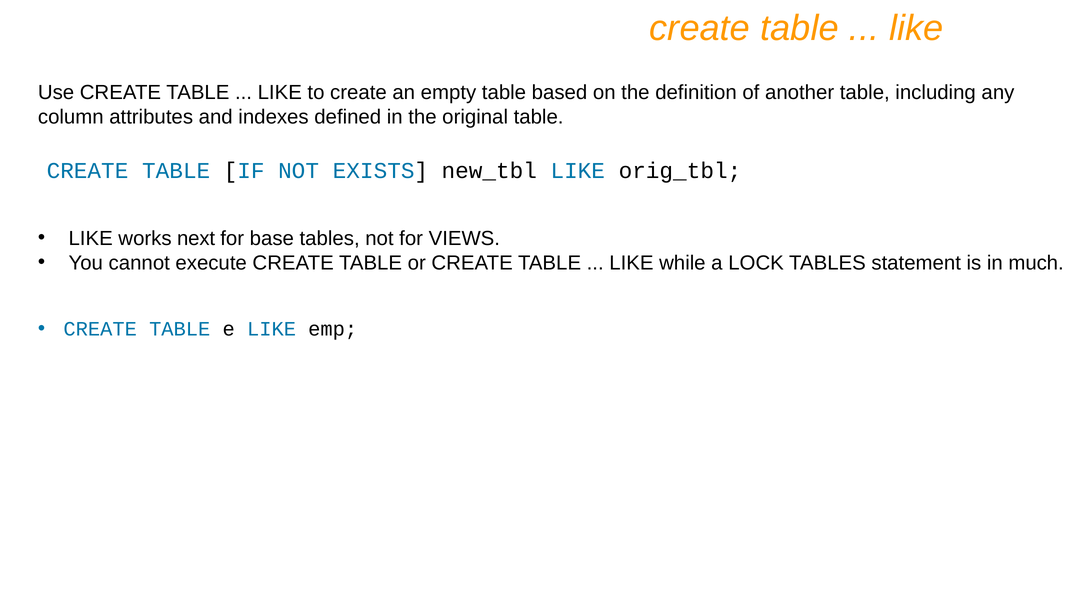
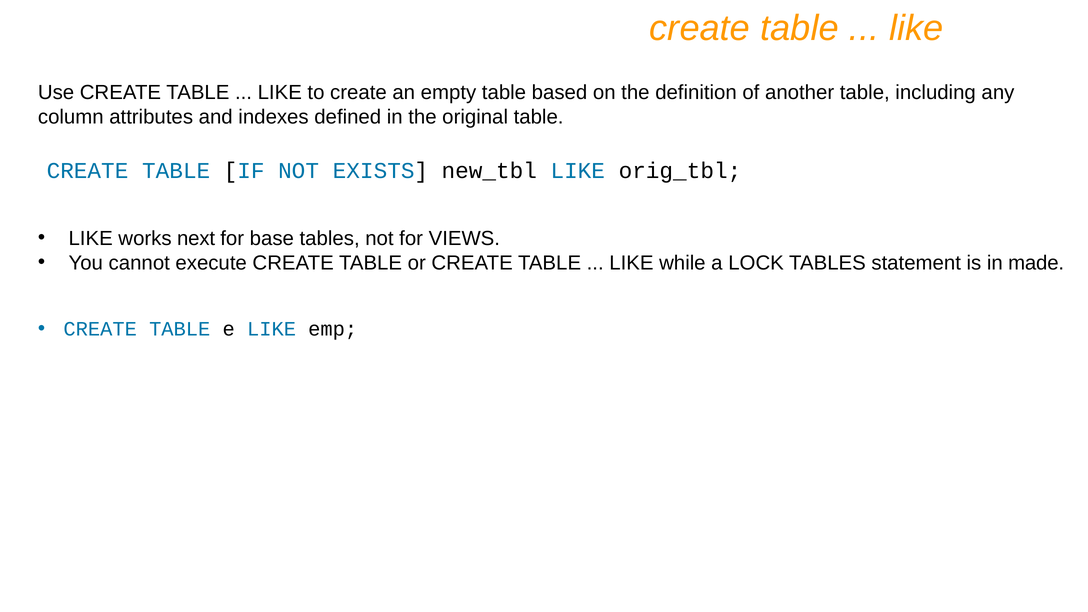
much: much -> made (1036, 263)
